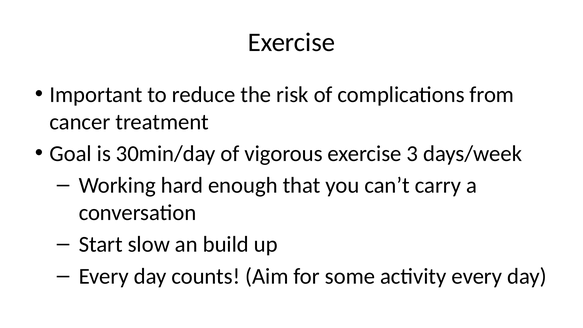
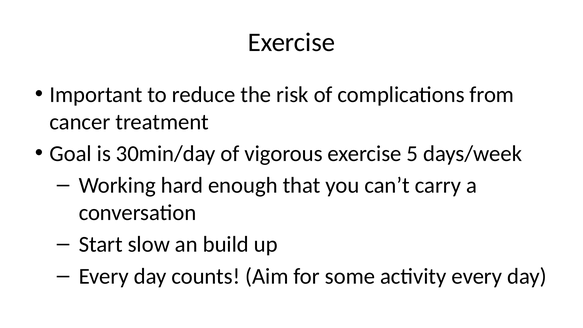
3: 3 -> 5 (412, 154)
